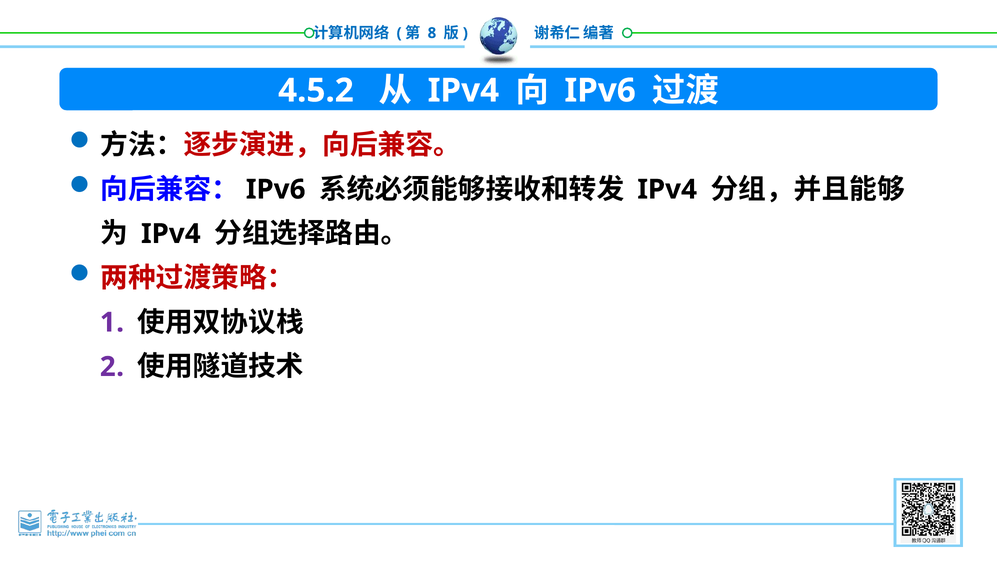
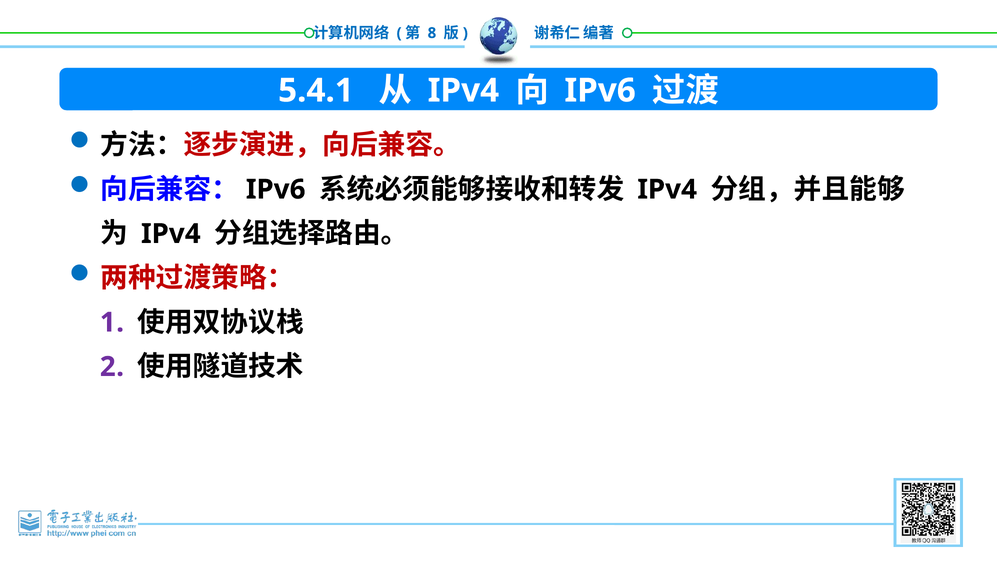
4.5.2: 4.5.2 -> 5.4.1 (316, 91)
